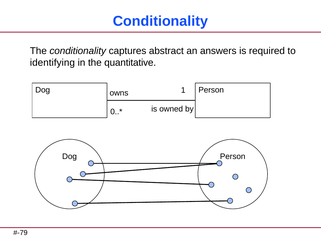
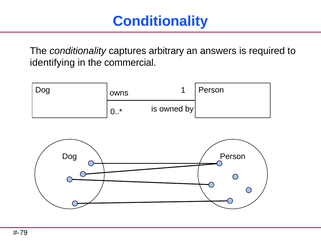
abstract: abstract -> arbitrary (166, 51)
quantitative: quantitative -> commercial (130, 63)
